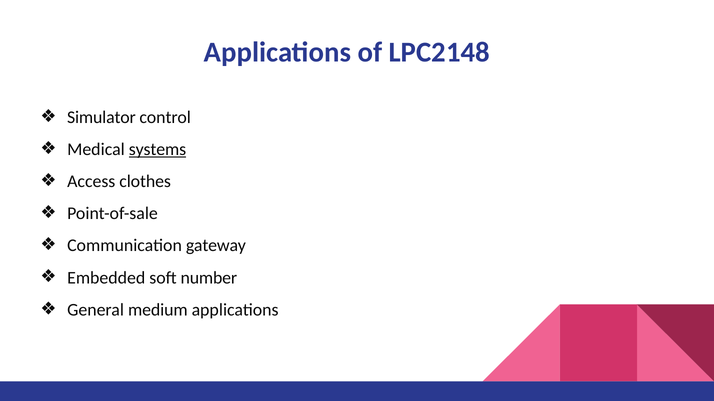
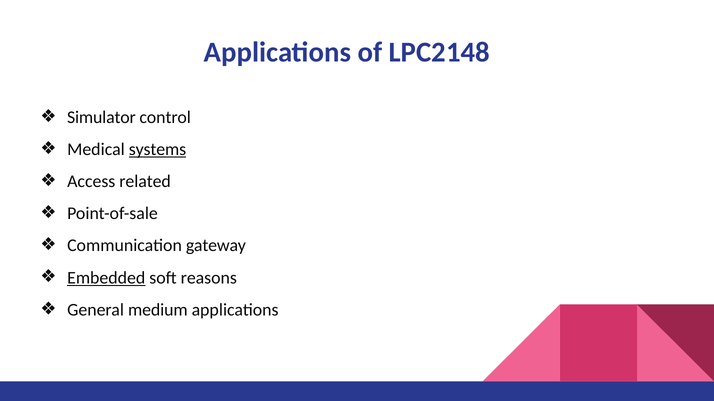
clothes: clothes -> related (145, 182)
Embedded underline: none -> present (106, 278)
number: number -> reasons (209, 278)
